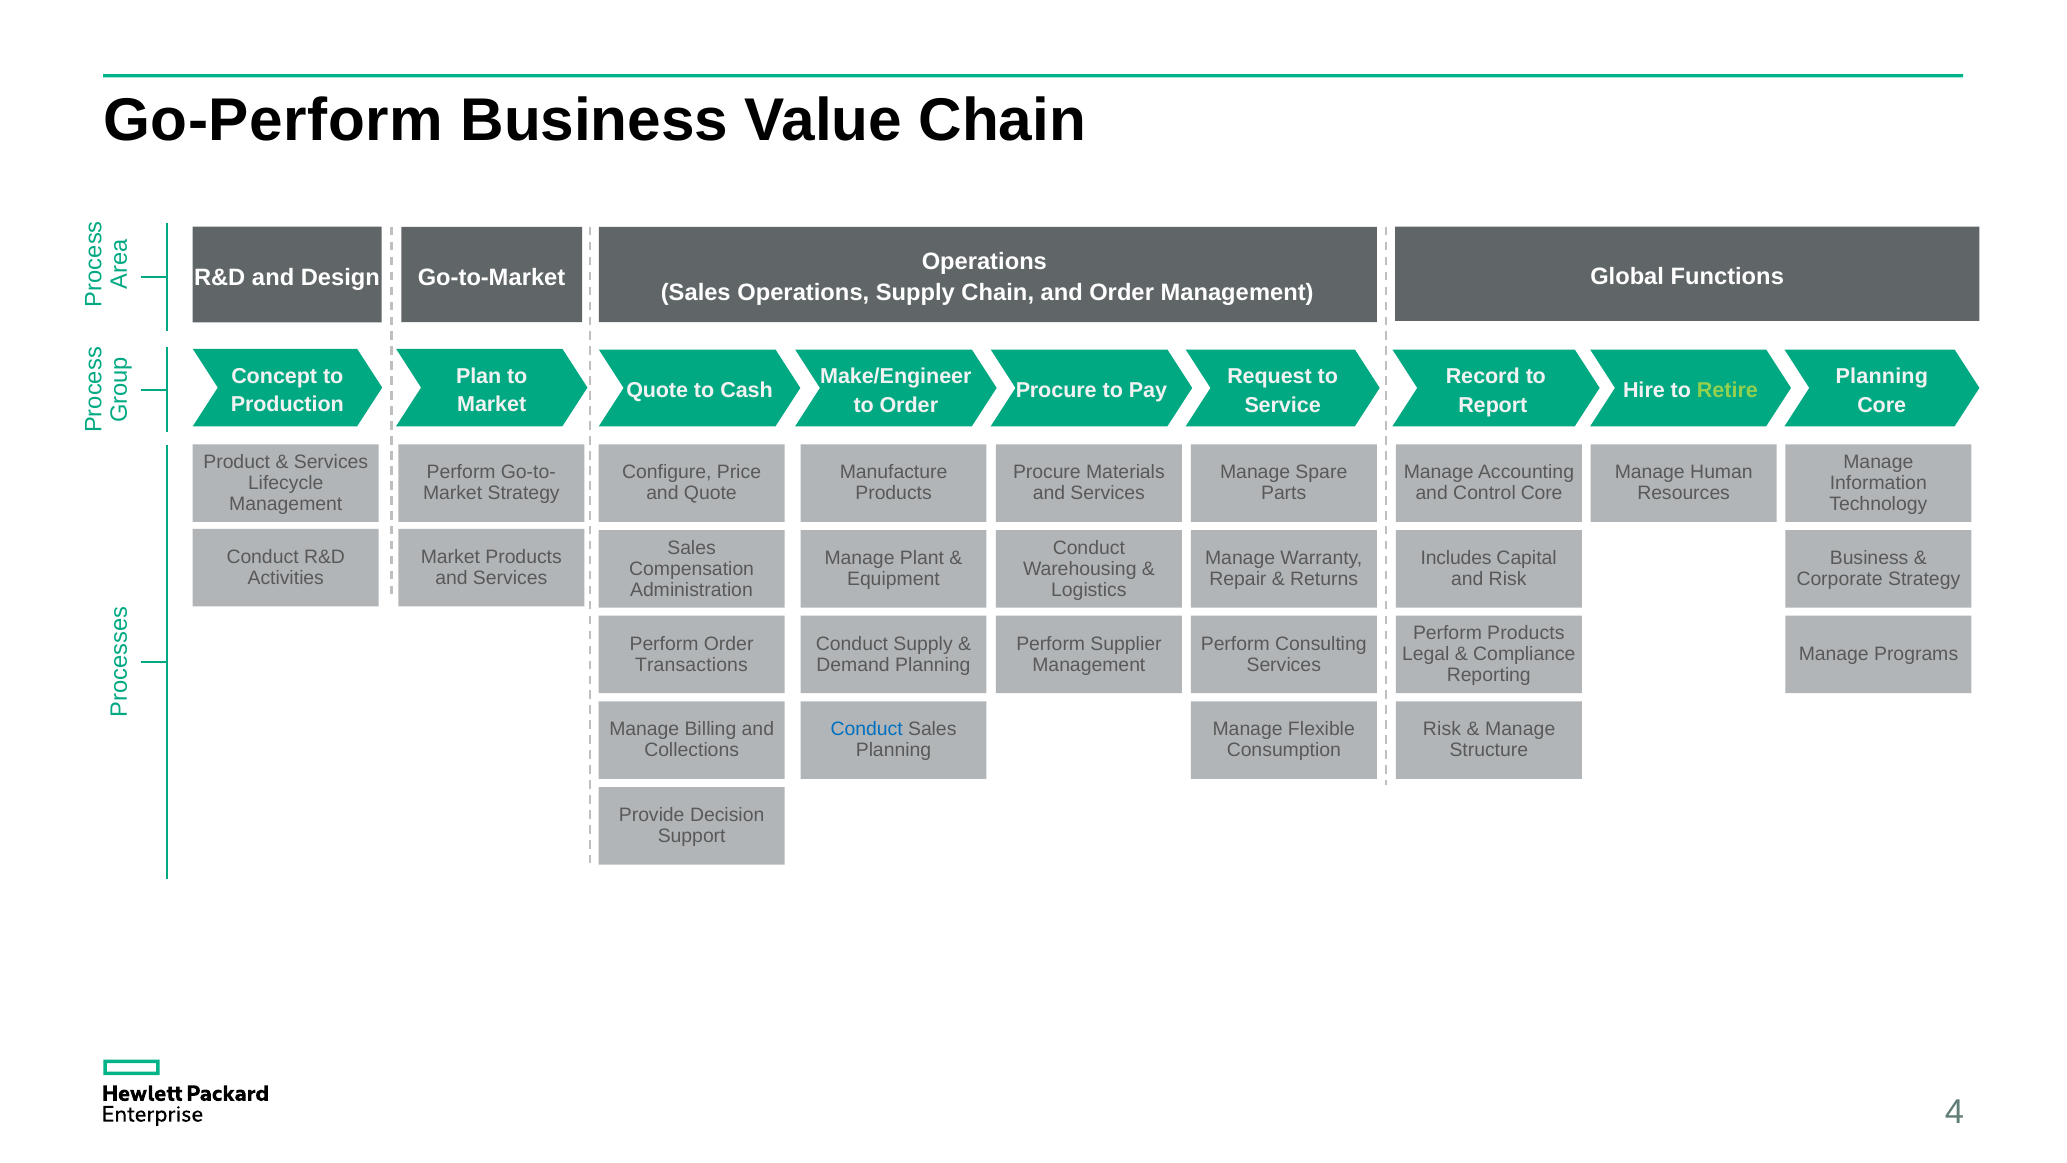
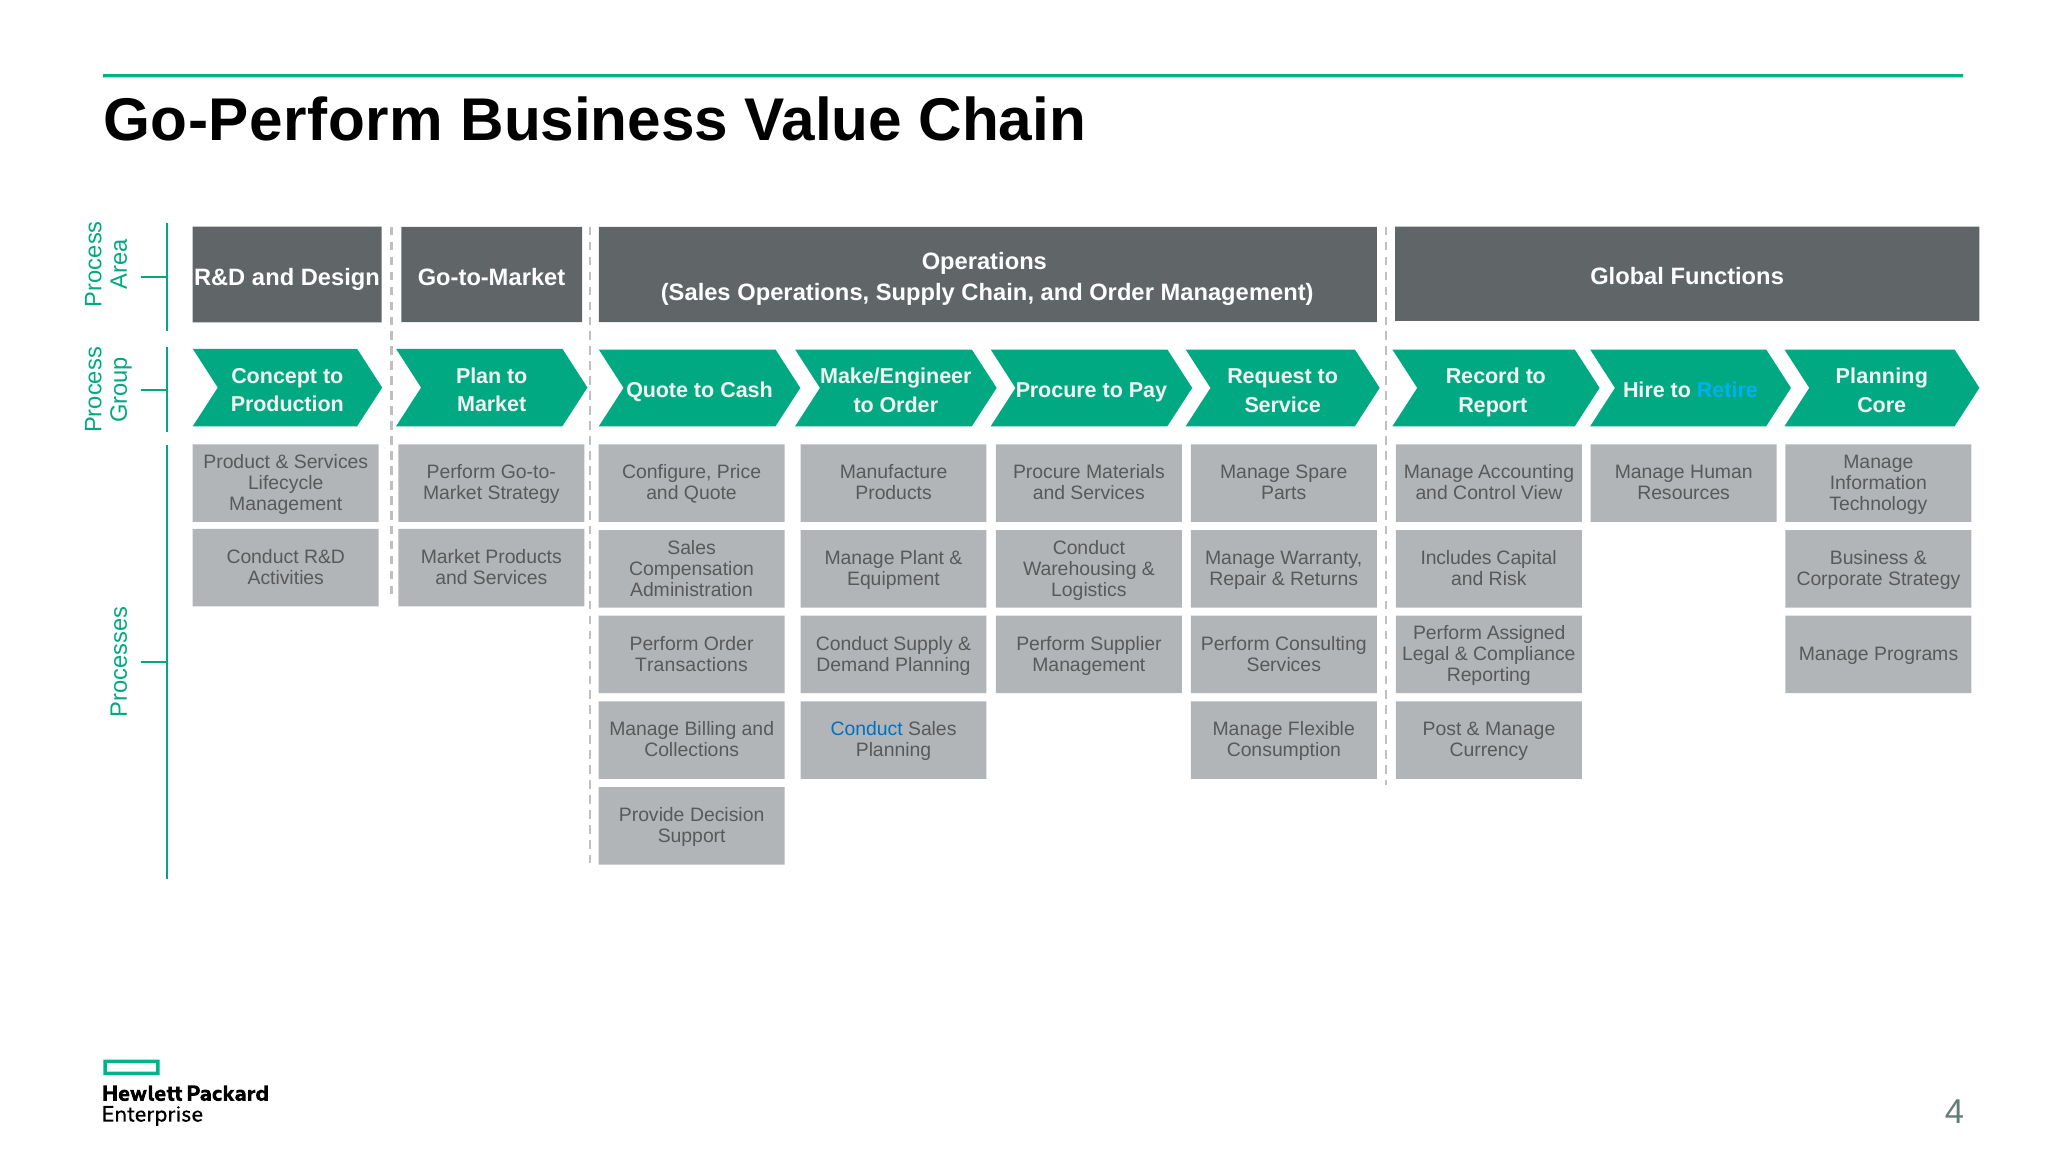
Retire colour: light green -> light blue (1727, 391)
Control Core: Core -> View (1542, 493)
Perform Products: Products -> Assigned (1526, 633)
Risk: Risk -> Post (1442, 729)
Structure: Structure -> Currency (1489, 750)
